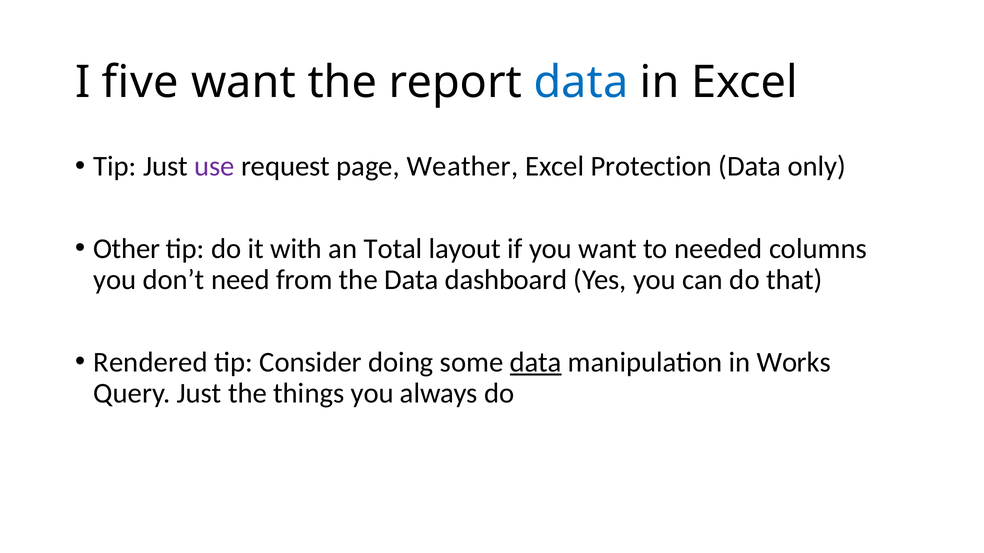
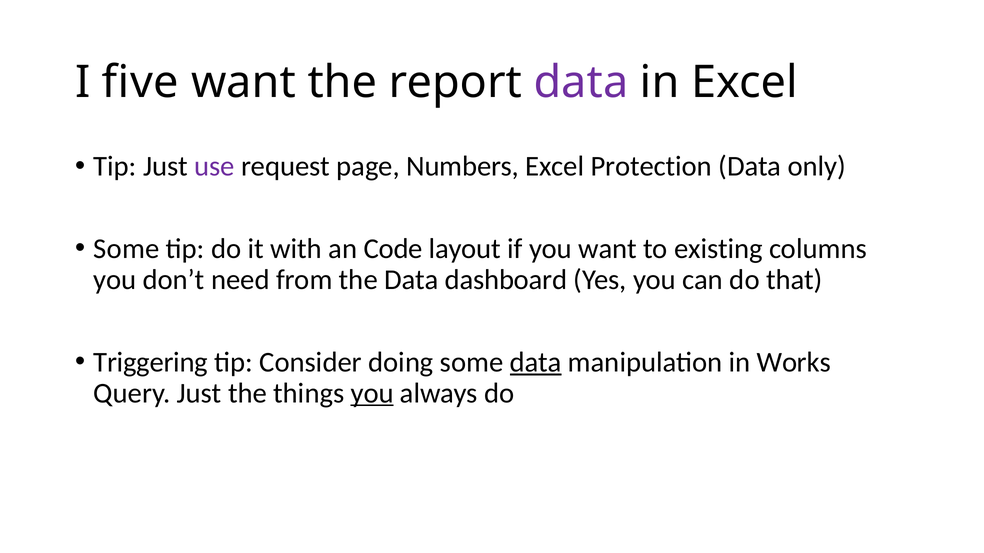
data colour: blue -> purple (581, 83)
Weather: Weather -> Numbers (463, 166)
Other: Other -> Some (126, 249)
Total: Total -> Code (393, 249)
needed: needed -> existing (718, 249)
Rendered: Rendered -> Triggering (151, 362)
you underline: none -> present (372, 393)
